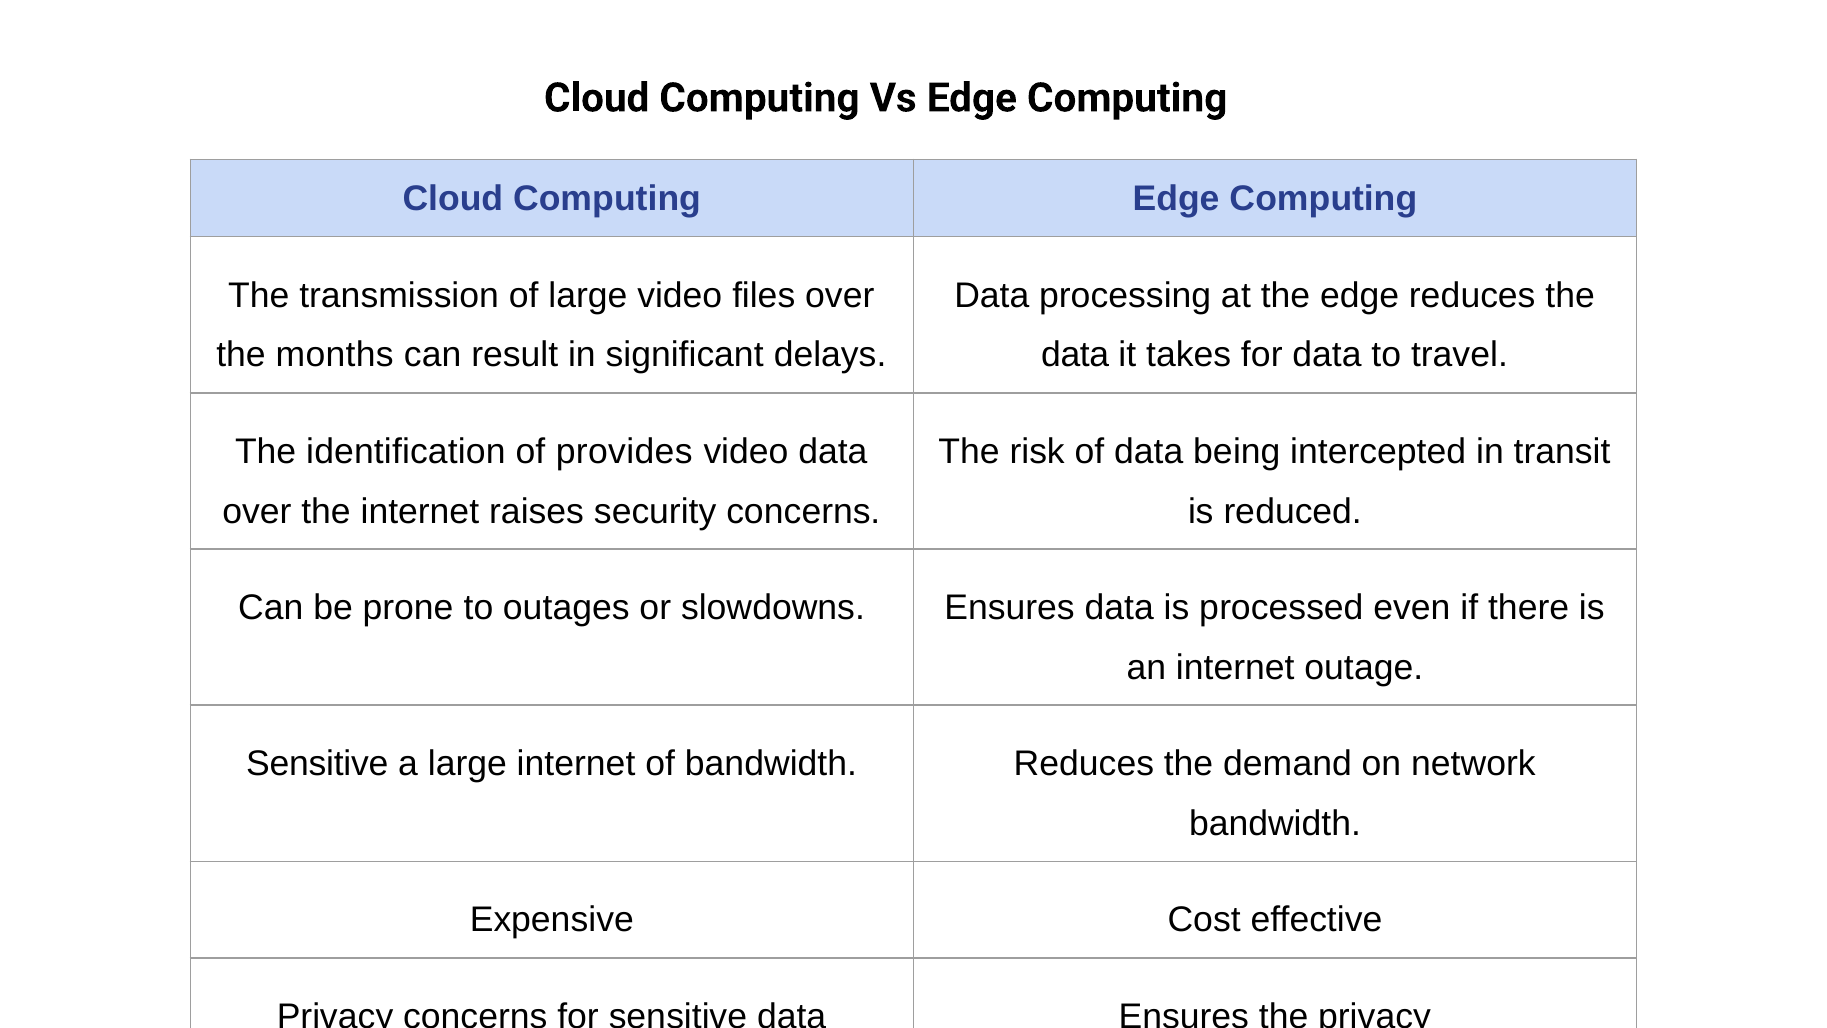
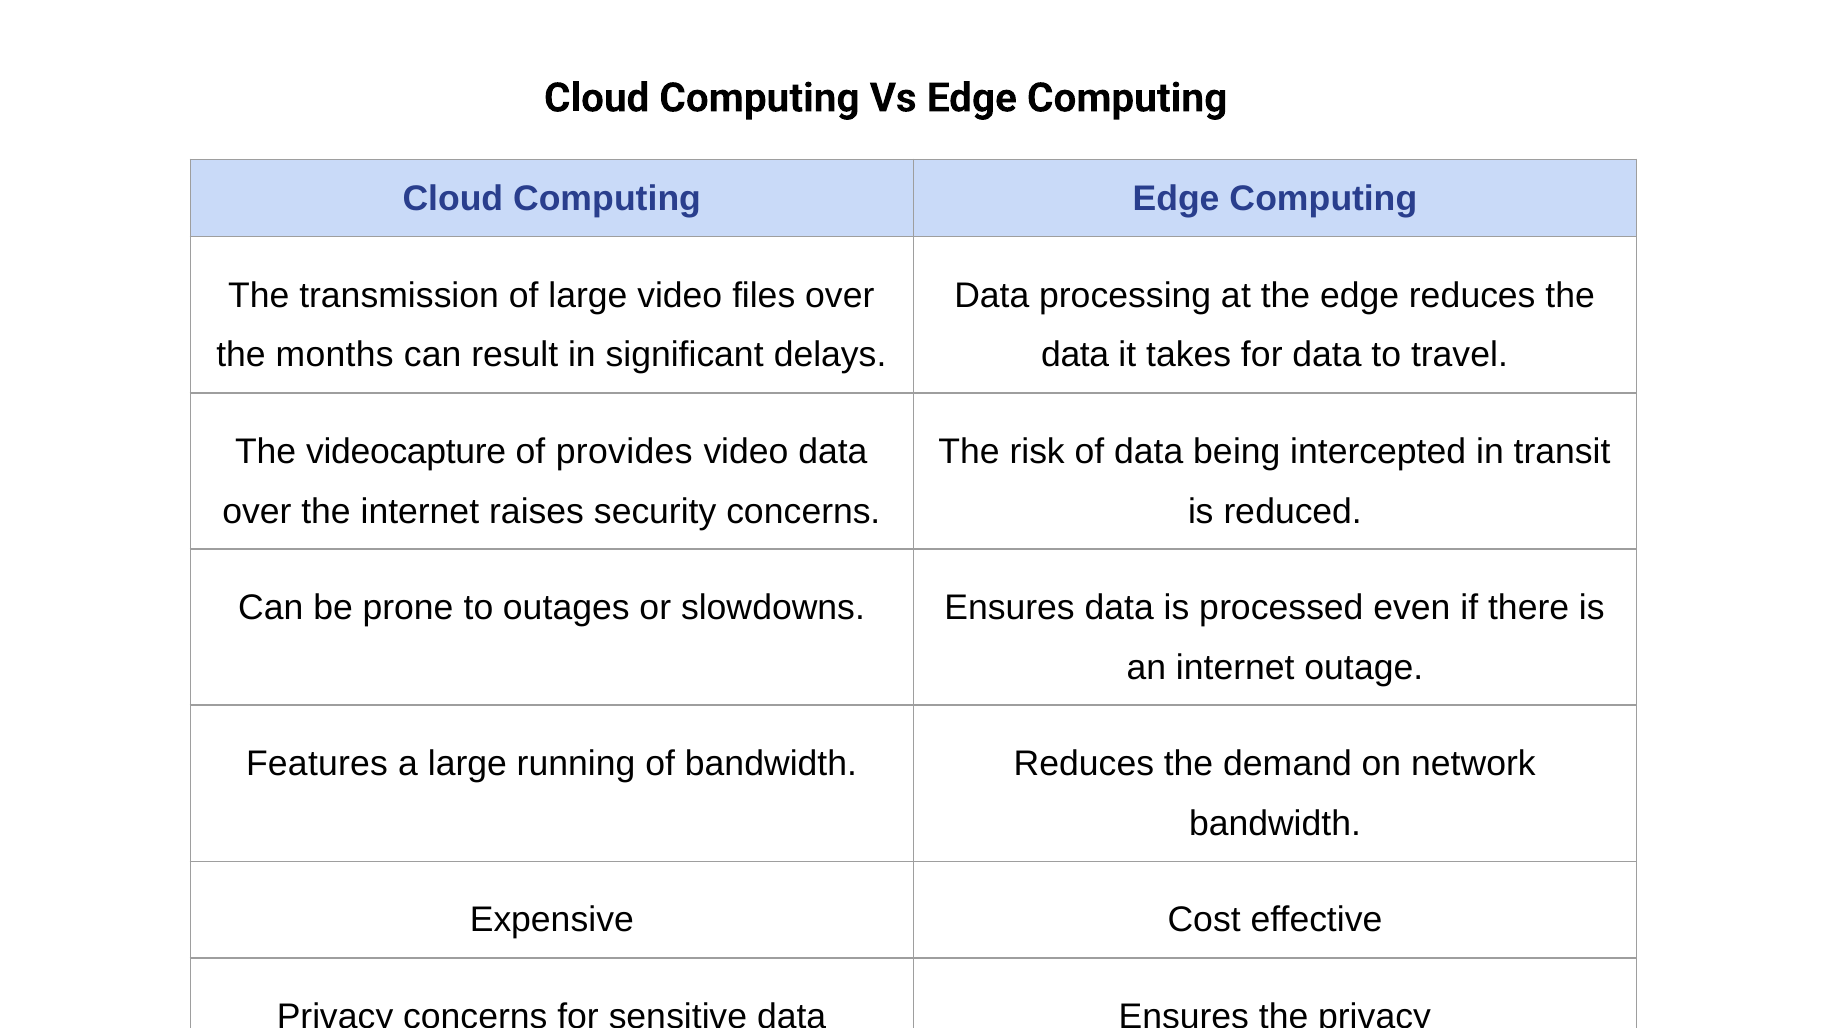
identification: identification -> videocapture (406, 451)
Sensitive: Sensitive -> Features (317, 764)
large internet: internet -> running (576, 764)
